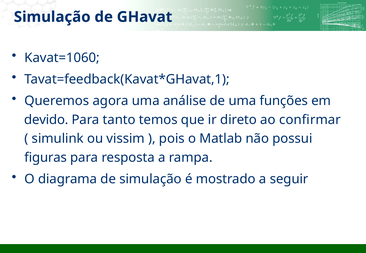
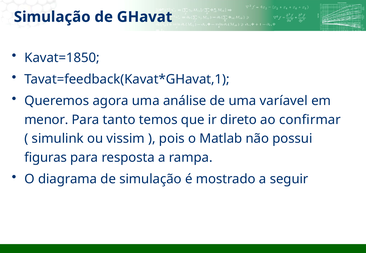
Kavat=1060: Kavat=1060 -> Kavat=1850 (62, 58)
funções: funções -> varíavel (284, 101)
devido: devido -> menor (46, 120)
